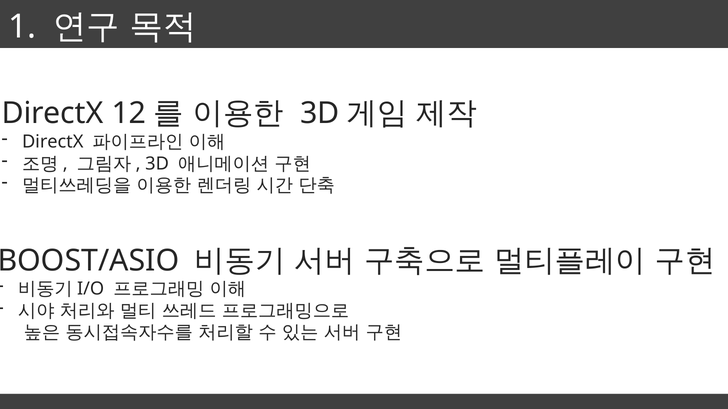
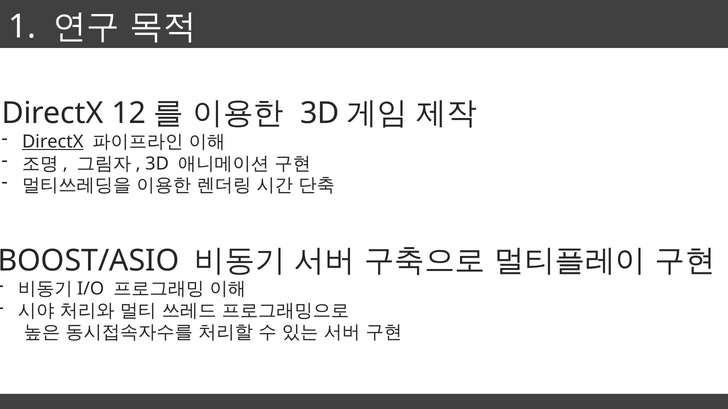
DirectX underline: none -> present (53, 142)
